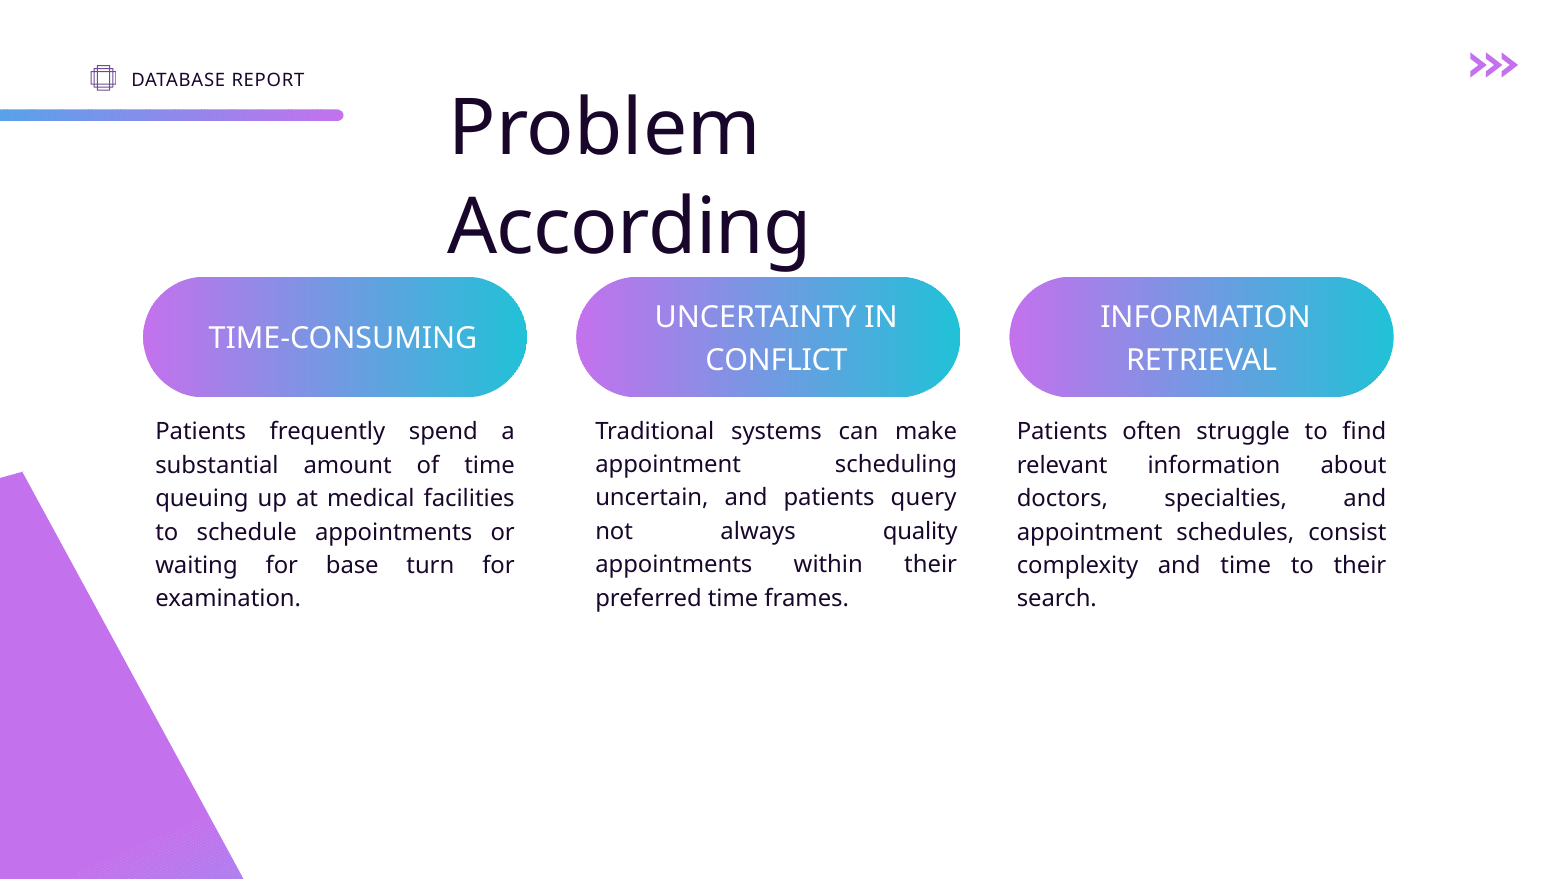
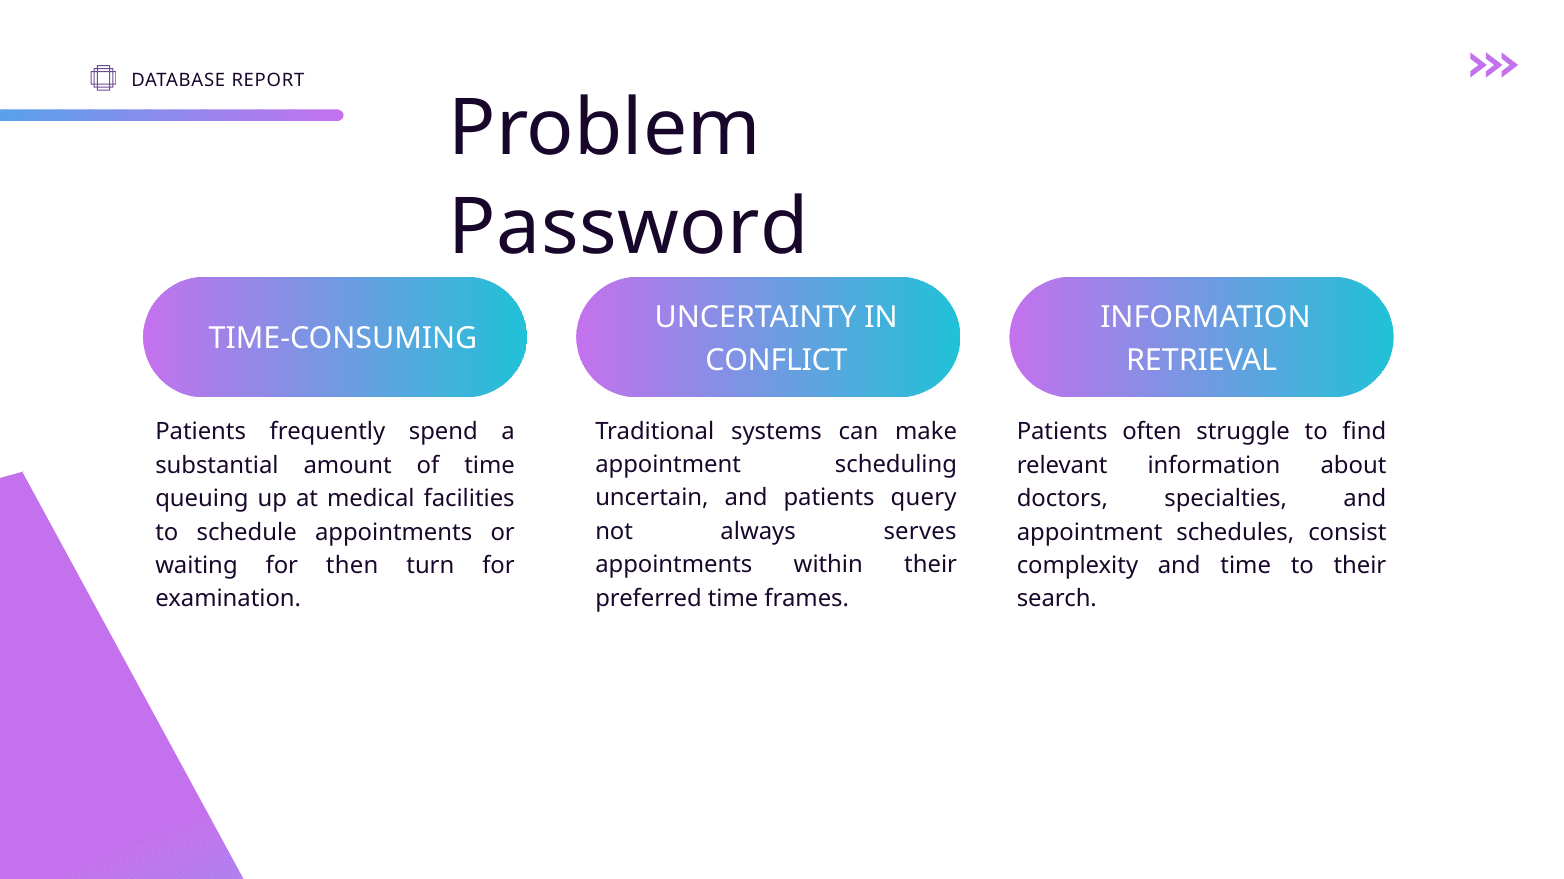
According: According -> Password (629, 228)
quality: quality -> serves (920, 532)
base: base -> then (352, 566)
